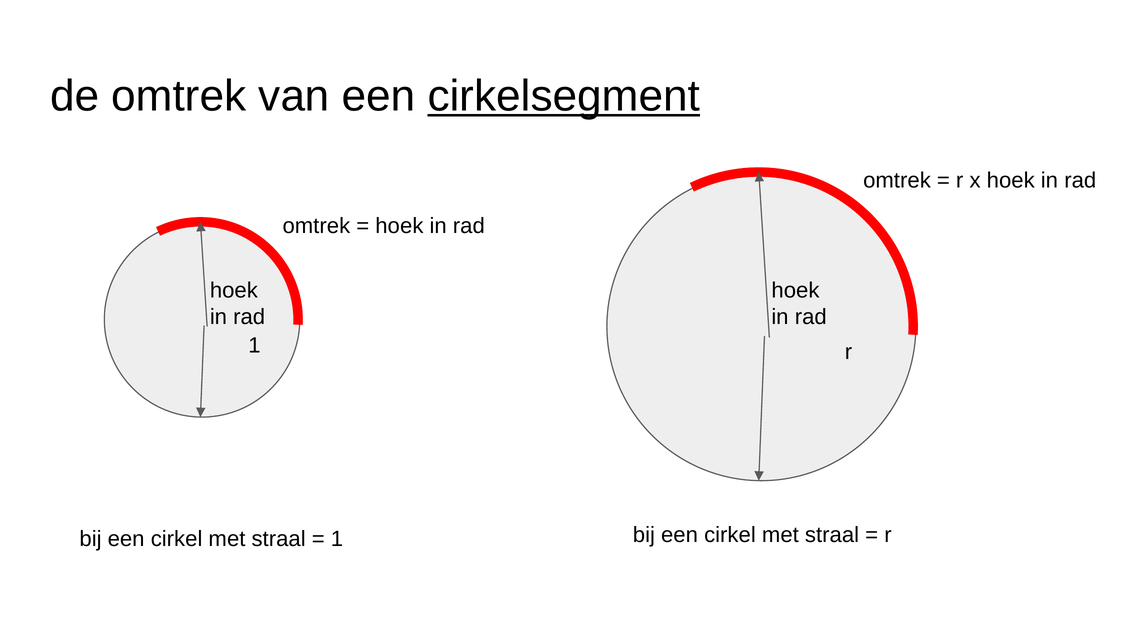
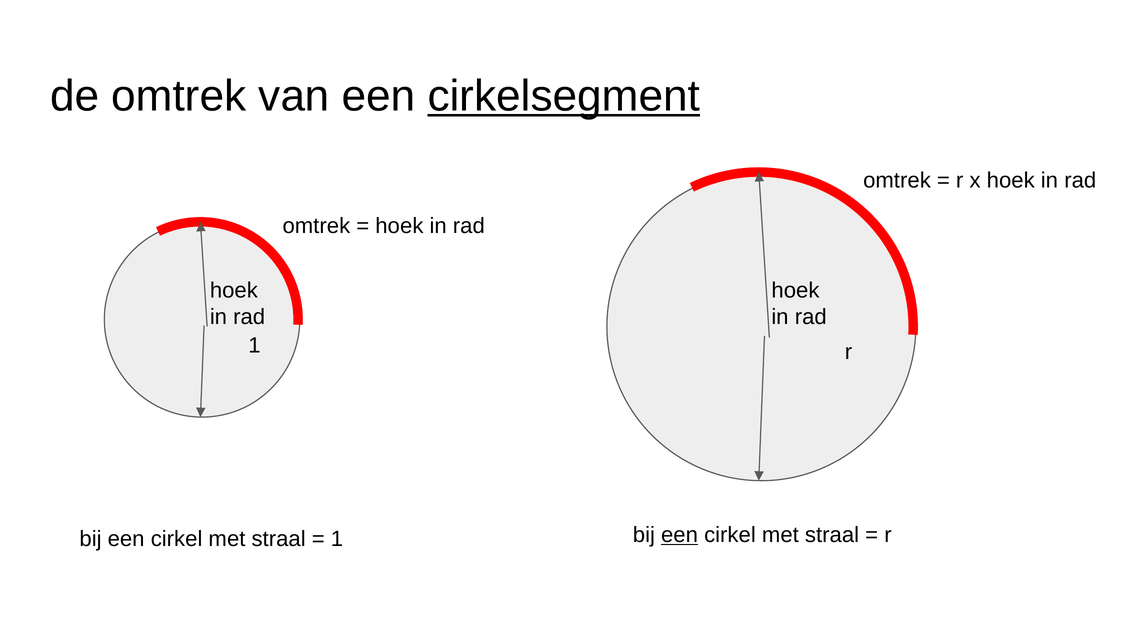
een underline: none -> present (680, 536)
